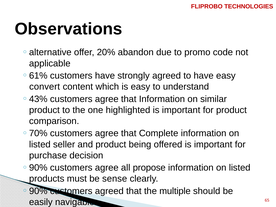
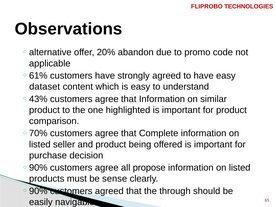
convert: convert -> dataset (45, 87)
multiple: multiple -> through (175, 191)
